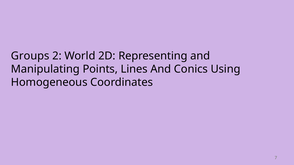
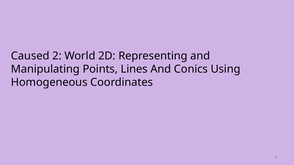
Groups: Groups -> Caused (30, 56)
